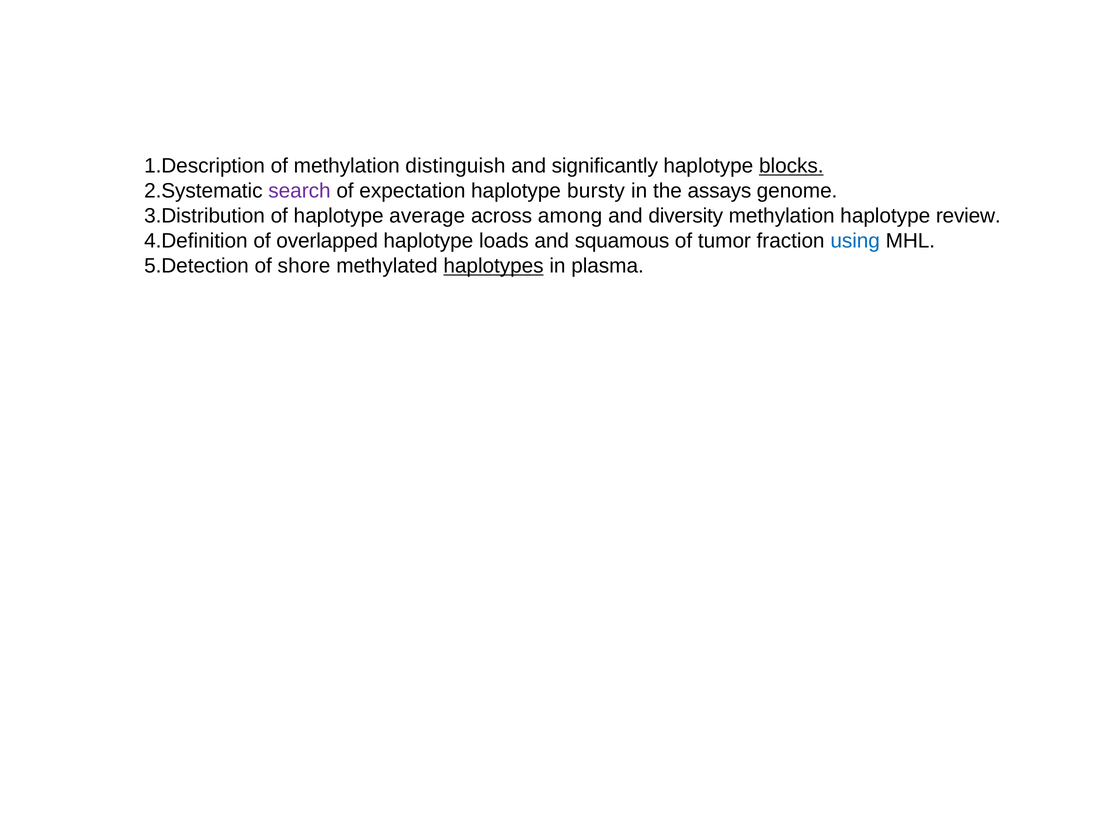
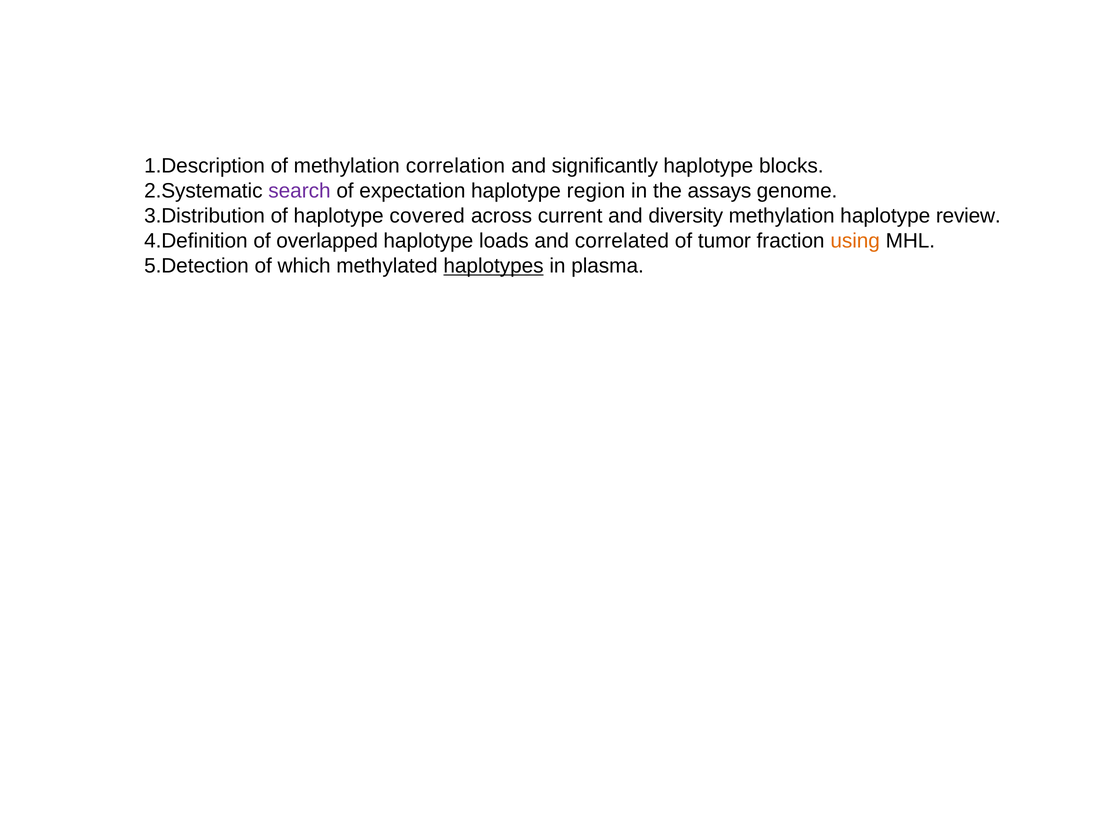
distinguish: distinguish -> correlation (455, 166)
blocks underline: present -> none (791, 166)
bursty: bursty -> region (596, 191)
average: average -> covered (427, 216)
among: among -> current (570, 216)
squamous: squamous -> correlated (622, 241)
using colour: blue -> orange (855, 241)
shore: shore -> which (304, 266)
